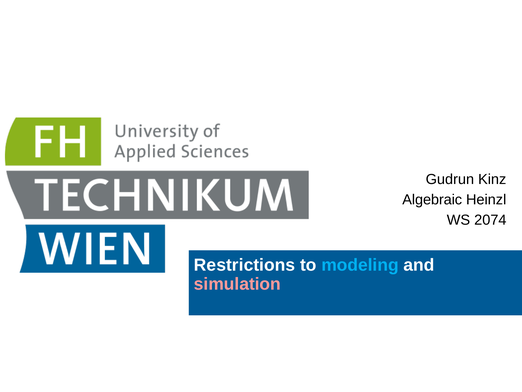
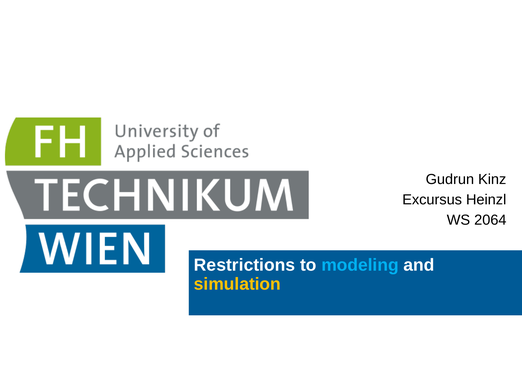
Algebraic: Algebraic -> Excursus (432, 200)
2074: 2074 -> 2064 (490, 220)
simulation colour: pink -> yellow (237, 284)
